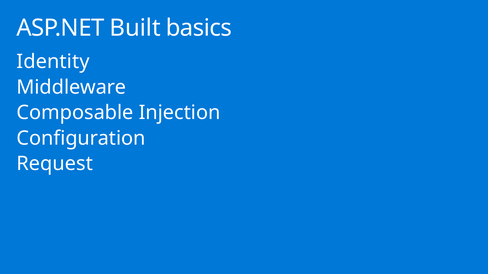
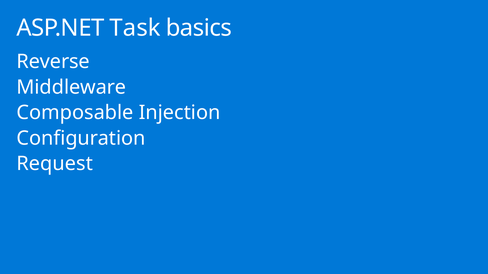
Built: Built -> Task (135, 28)
Identity: Identity -> Reverse (53, 62)
